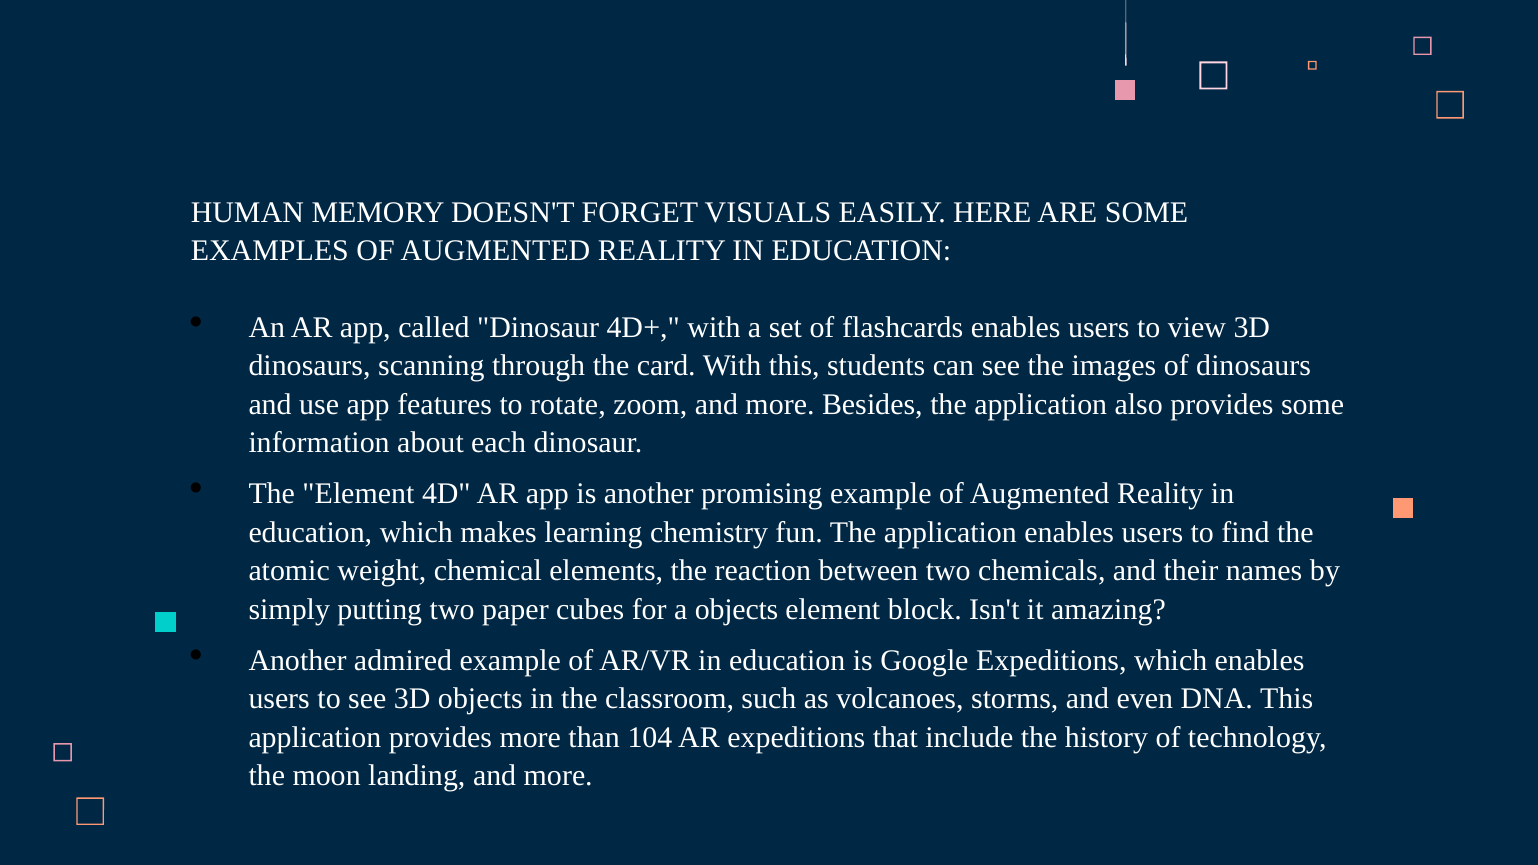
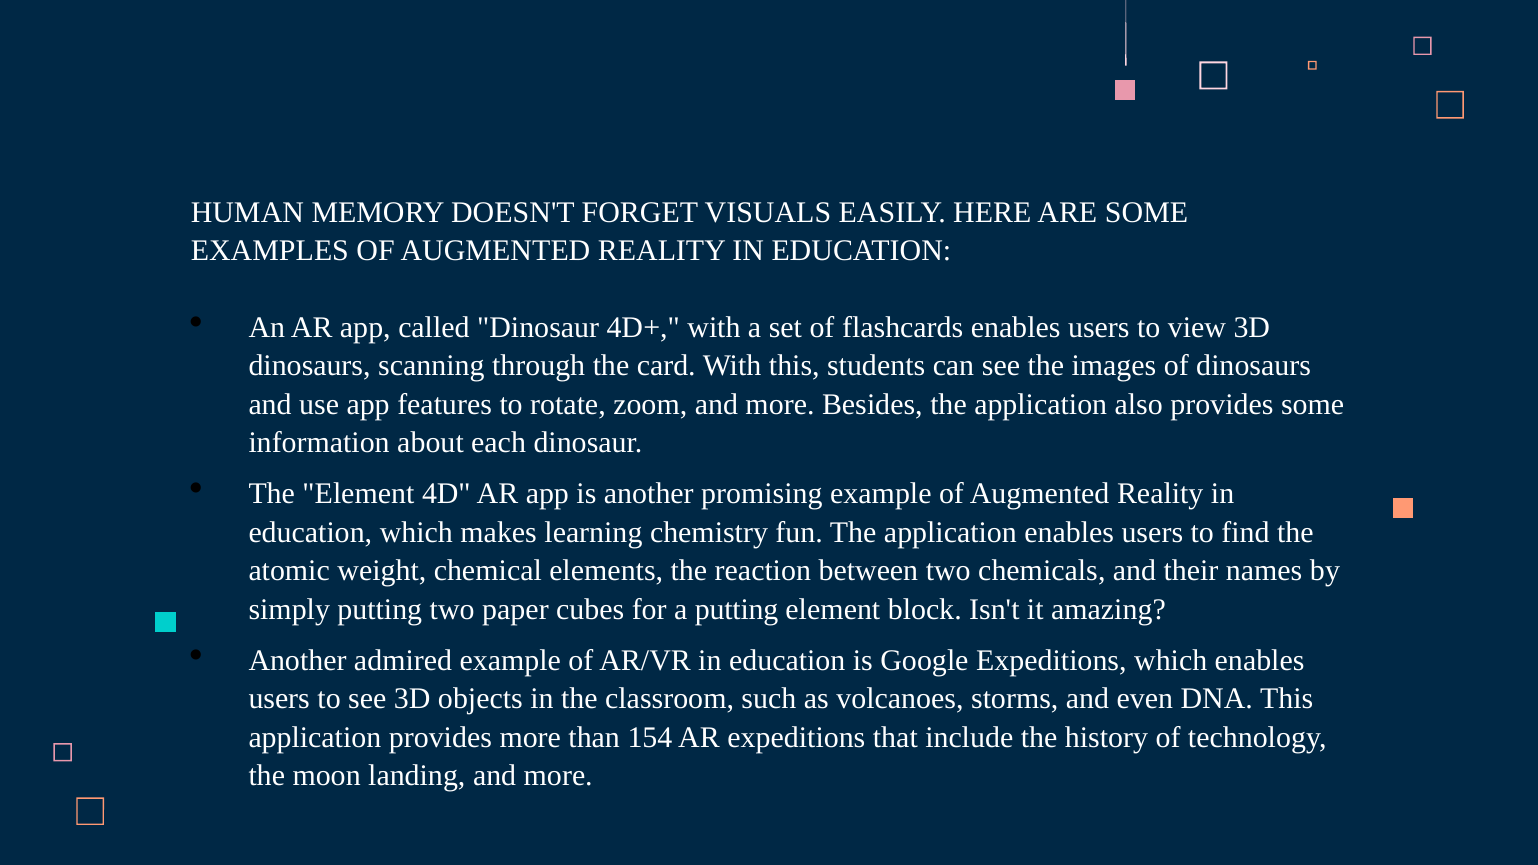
a objects: objects -> putting (737, 609)
104: 104 -> 154 (650, 737)
